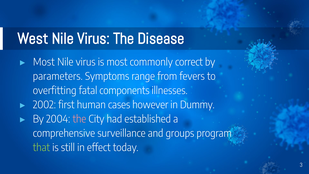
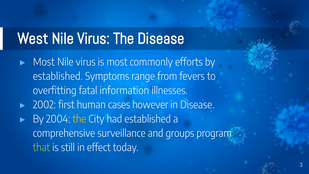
correct: correct -> efforts (189, 62)
parameters: parameters -> established (58, 76)
components: components -> information (124, 91)
in Dummy: Dummy -> Disease (197, 105)
the colour: pink -> yellow (79, 119)
